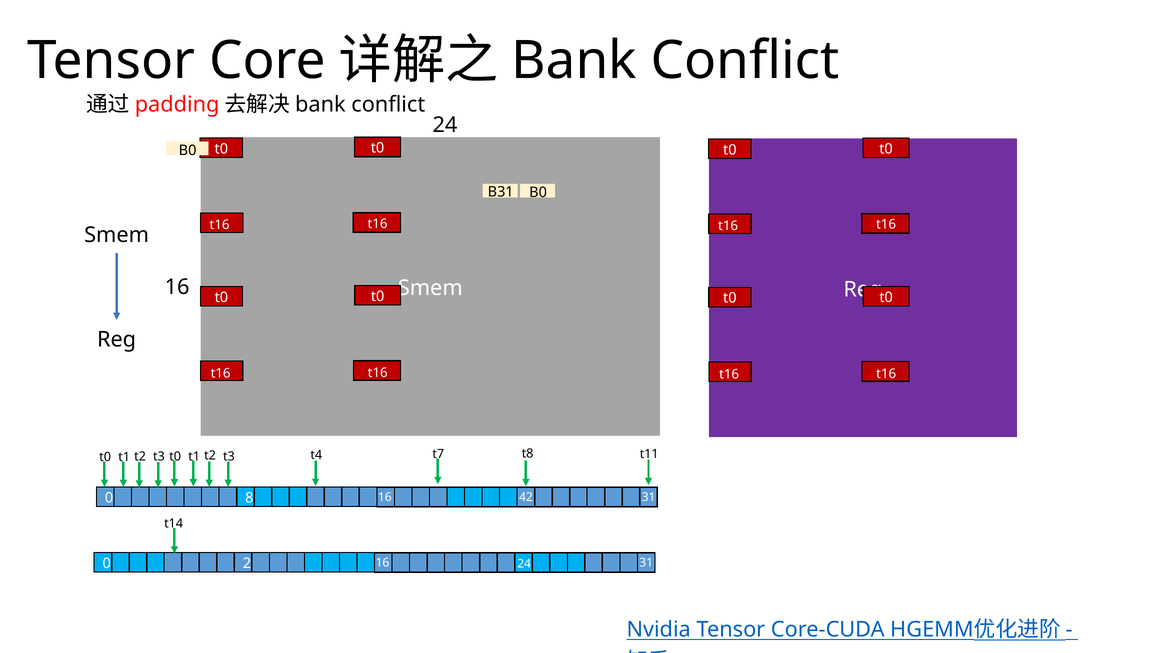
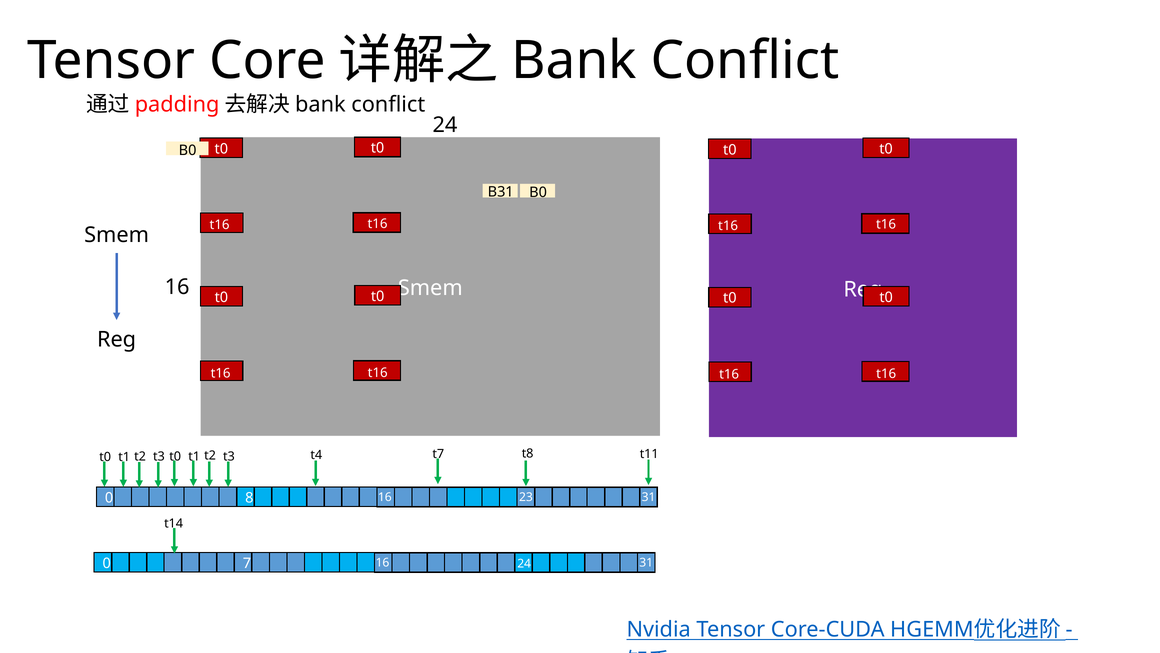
42: 42 -> 23 (526, 497)
2: 2 -> 7 (247, 563)
